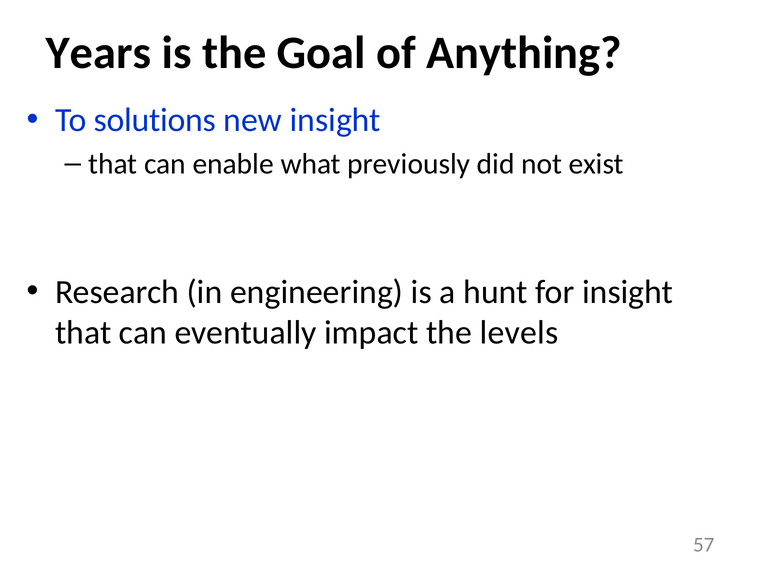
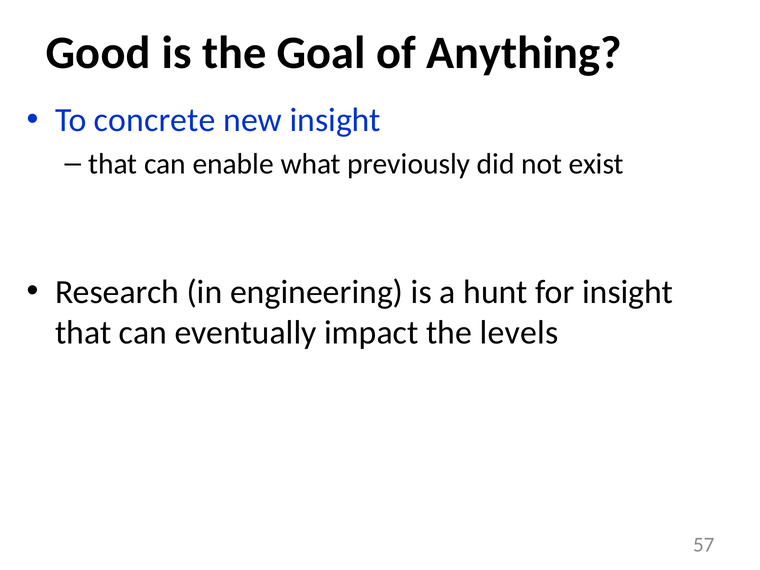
Years: Years -> Good (98, 53)
solutions: solutions -> concrete (155, 120)
